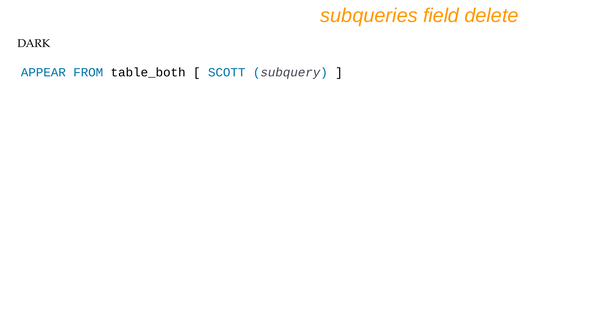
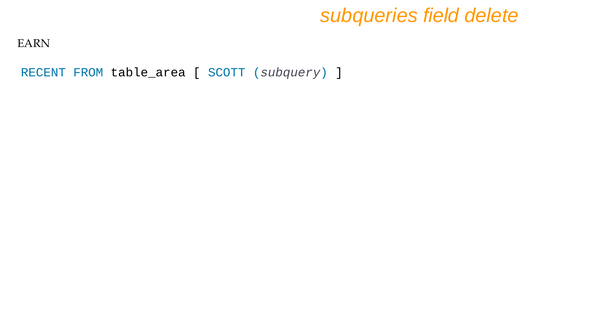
DARK: DARK -> EARN (34, 44)
APPEAR: APPEAR -> RECENT (43, 72)
table_both: table_both -> table_area (148, 72)
